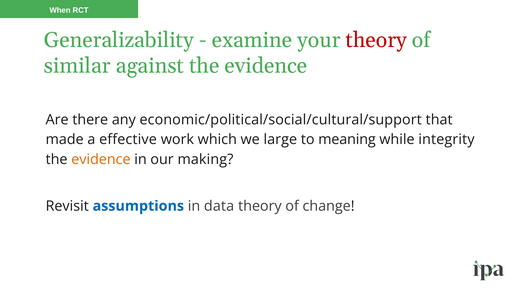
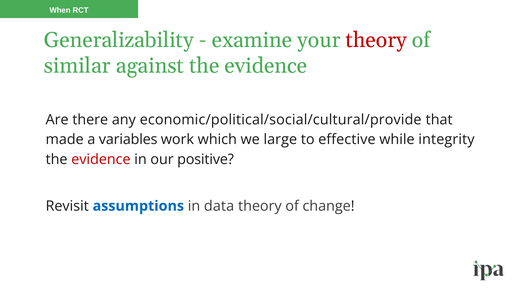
economic/political/social/cultural/support: economic/political/social/cultural/support -> economic/political/social/cultural/provide (281, 120)
effective: effective -> variables (128, 139)
meaning: meaning -> effective (347, 139)
evidence colour: orange -> red (101, 159)
making: making -> positive (206, 159)
